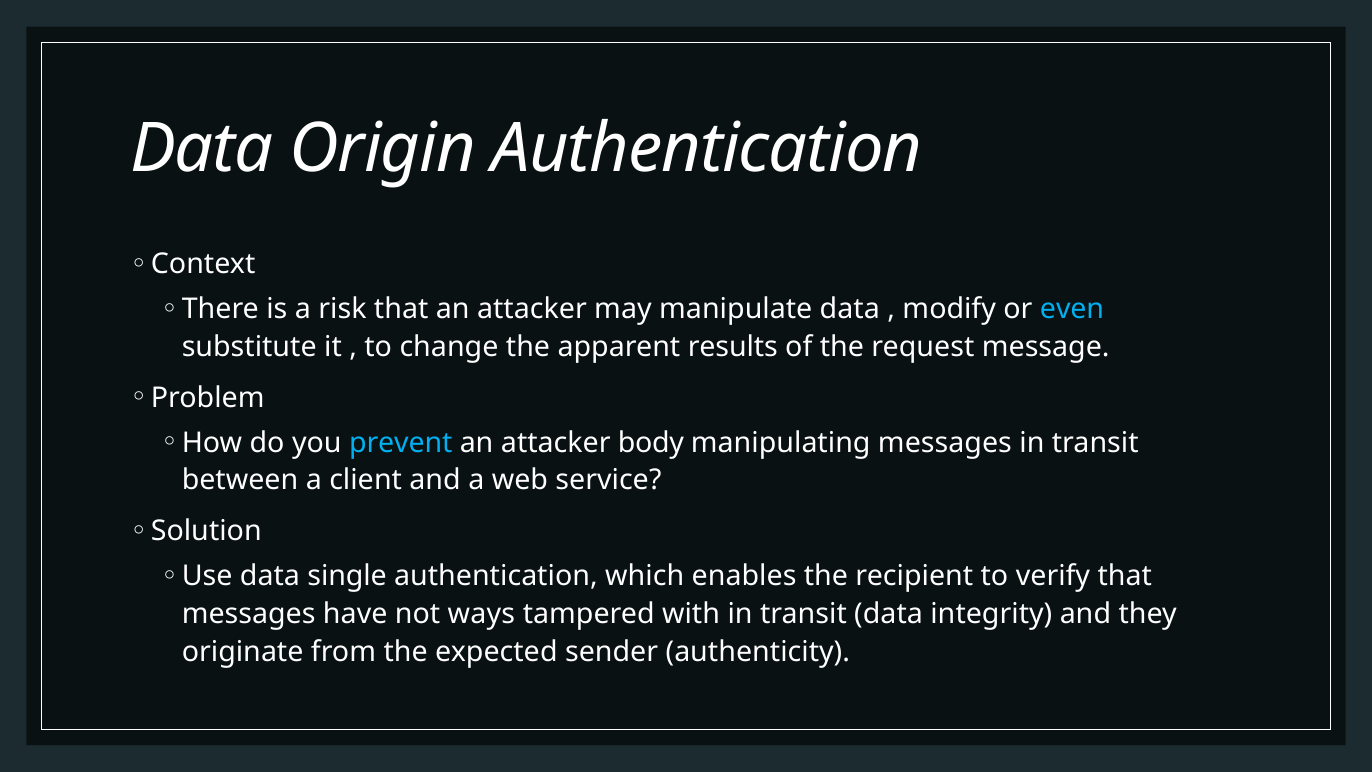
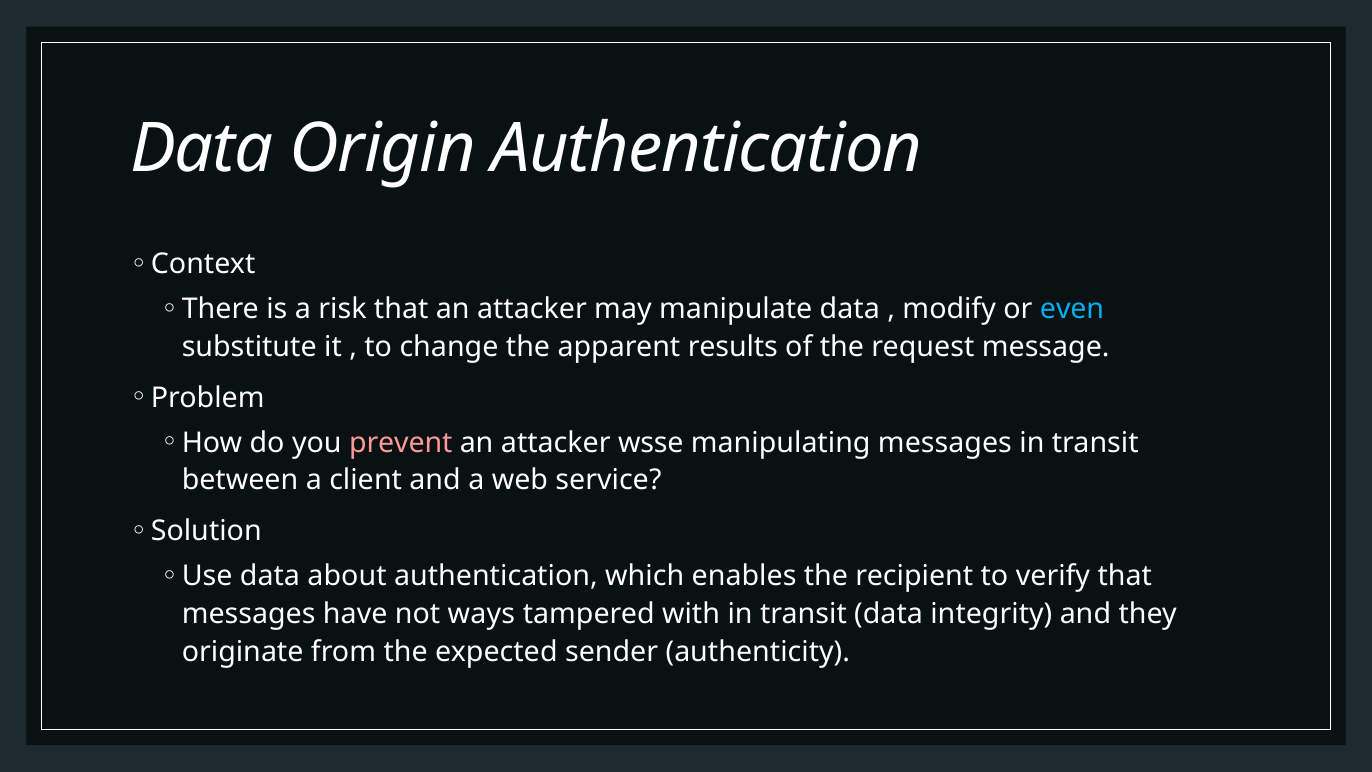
prevent colour: light blue -> pink (401, 443)
body: body -> wsse (651, 443)
single: single -> about (347, 576)
